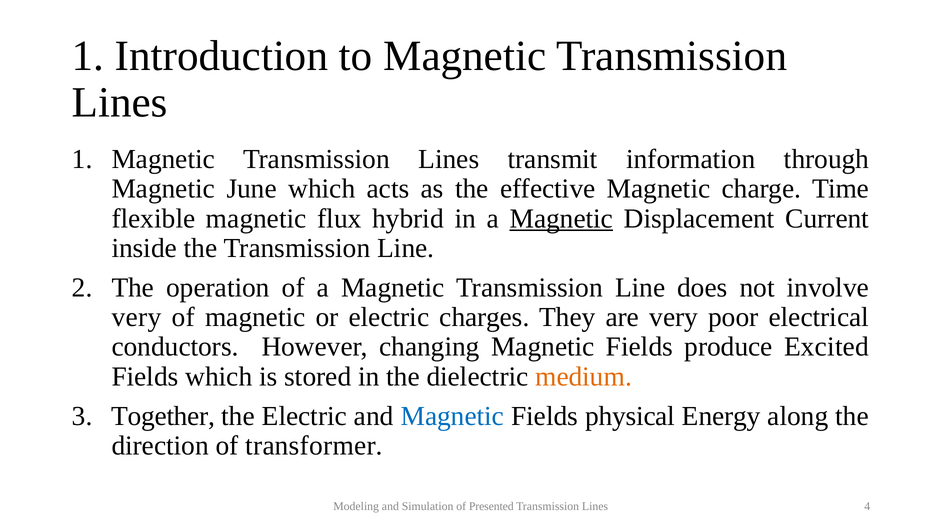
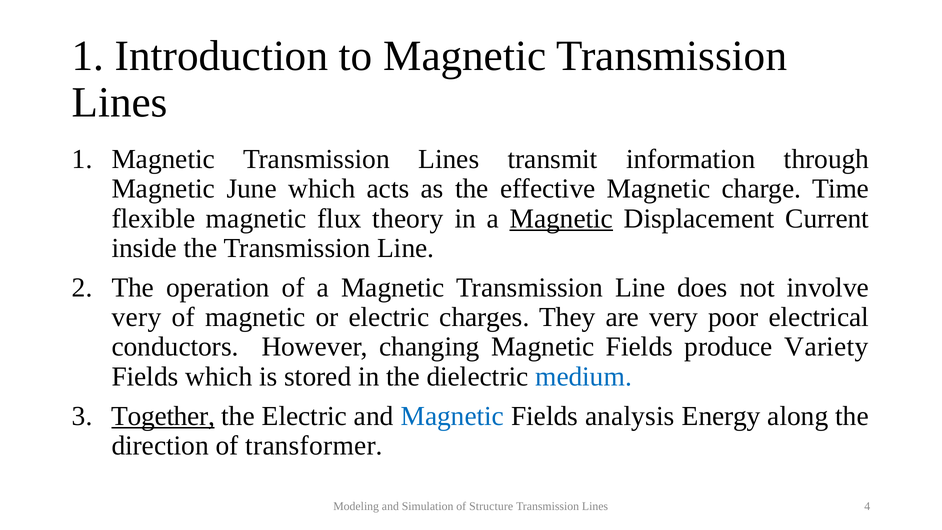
hybrid: hybrid -> theory (408, 218)
Excited: Excited -> Variety (826, 347)
medium colour: orange -> blue (584, 376)
Together underline: none -> present (163, 416)
physical: physical -> analysis (630, 416)
Presented: Presented -> Structure (491, 506)
